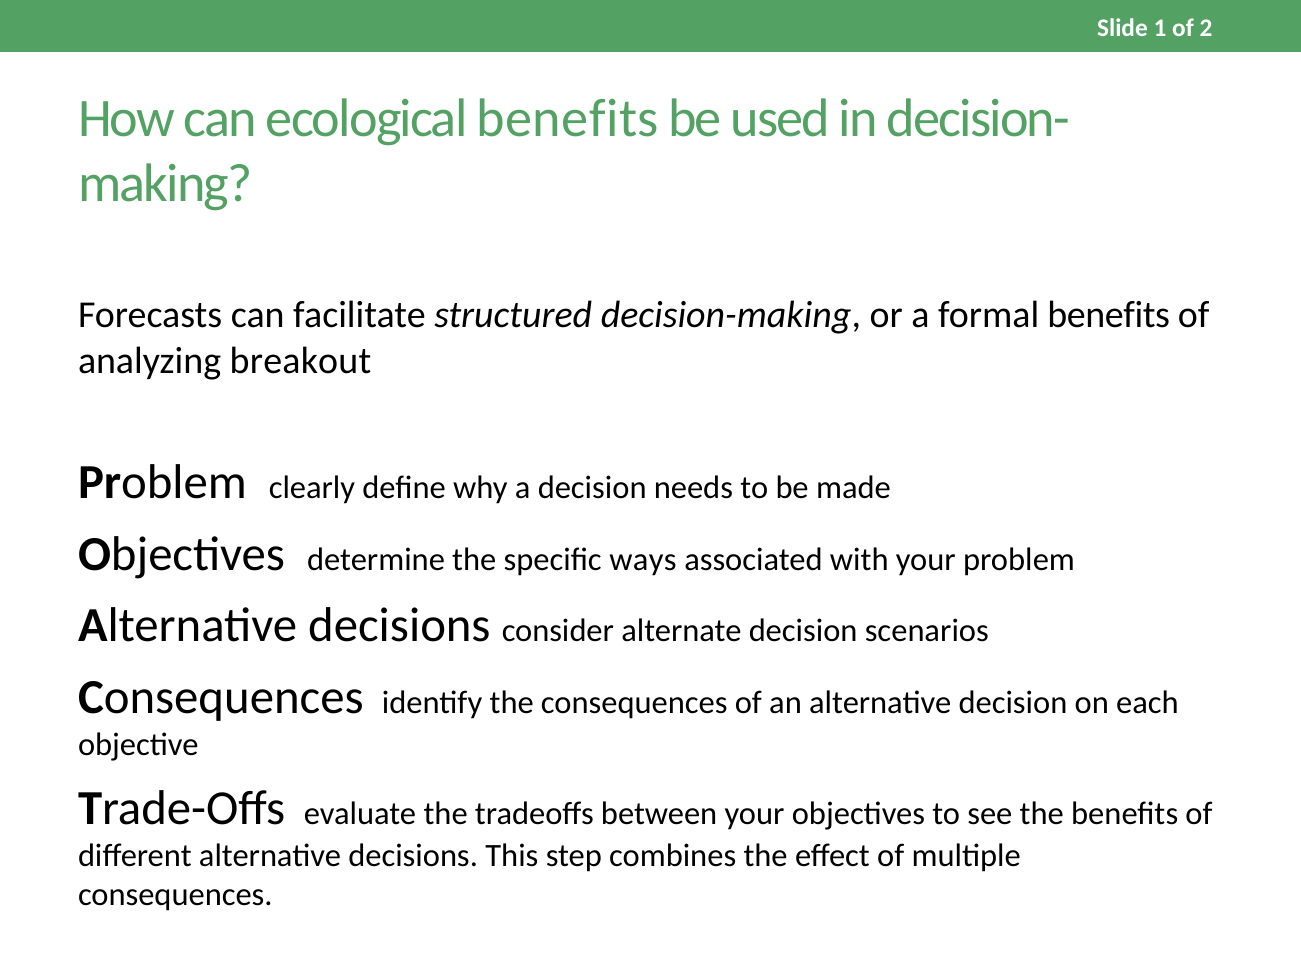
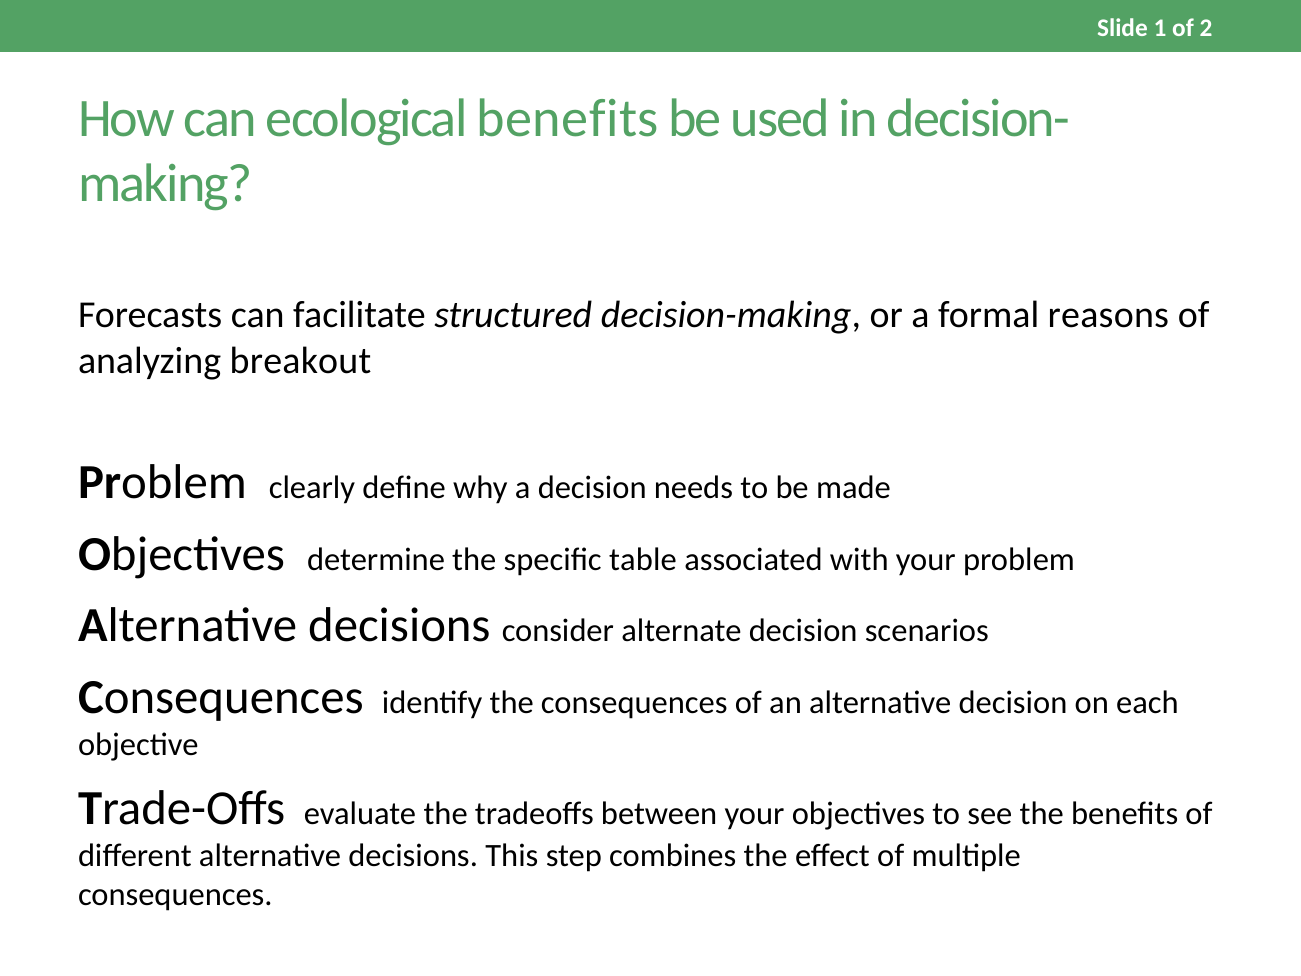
formal benefits: benefits -> reasons (1108, 315)
ways: ways -> table (643, 559)
